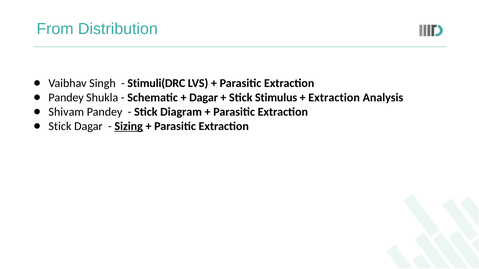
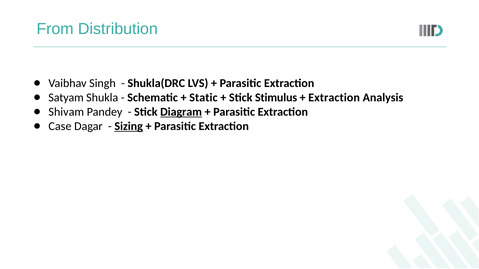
Stimuli(DRC: Stimuli(DRC -> Shukla(DRC (156, 83)
Pandey: Pandey -> Satyam (66, 98)
Dagar: Dagar -> Static (203, 98)
Diagram underline: none -> present (181, 112)
Stick: Stick -> Case (60, 126)
